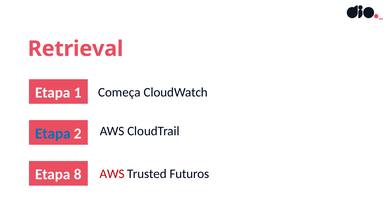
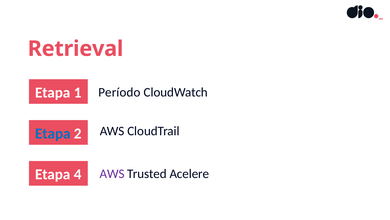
Começa: Começa -> Período (119, 92)
8: 8 -> 4 (78, 174)
AWS colour: red -> purple (112, 173)
Futuros: Futuros -> Acelere (189, 173)
